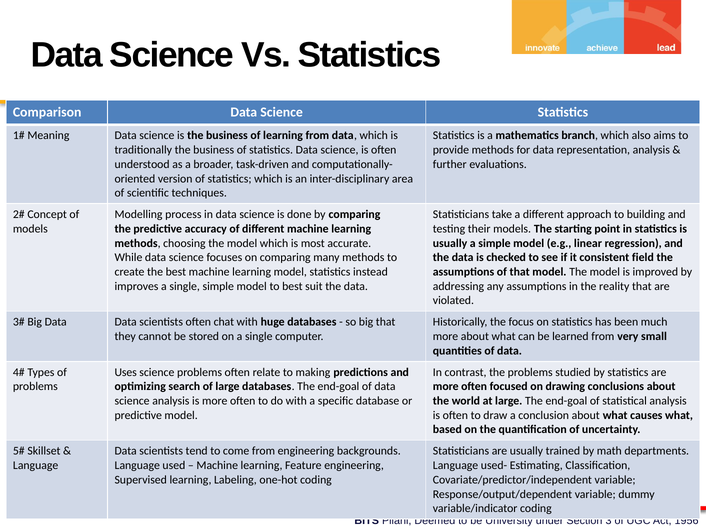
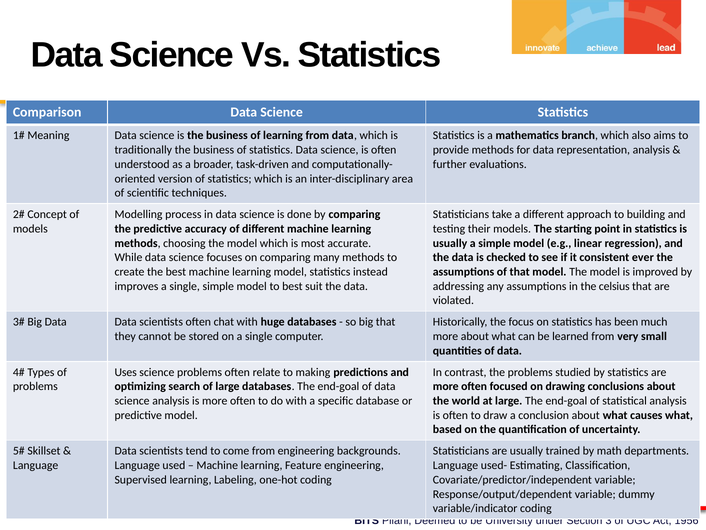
field: field -> ever (643, 257)
reality: reality -> celsius (614, 286)
